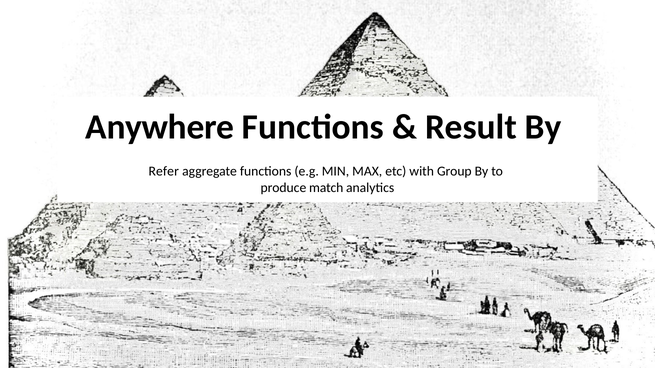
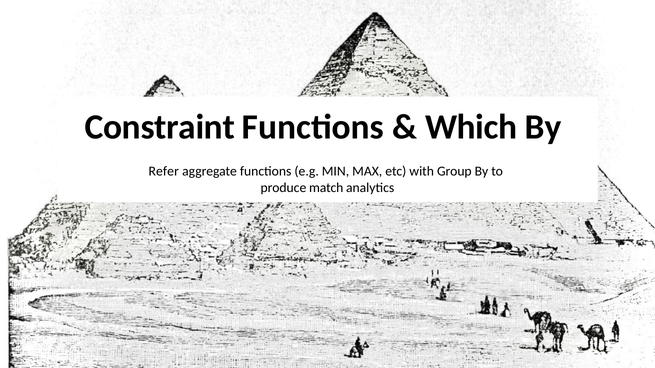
Anywhere: Anywhere -> Constraint (160, 127)
Result: Result -> Which (471, 127)
